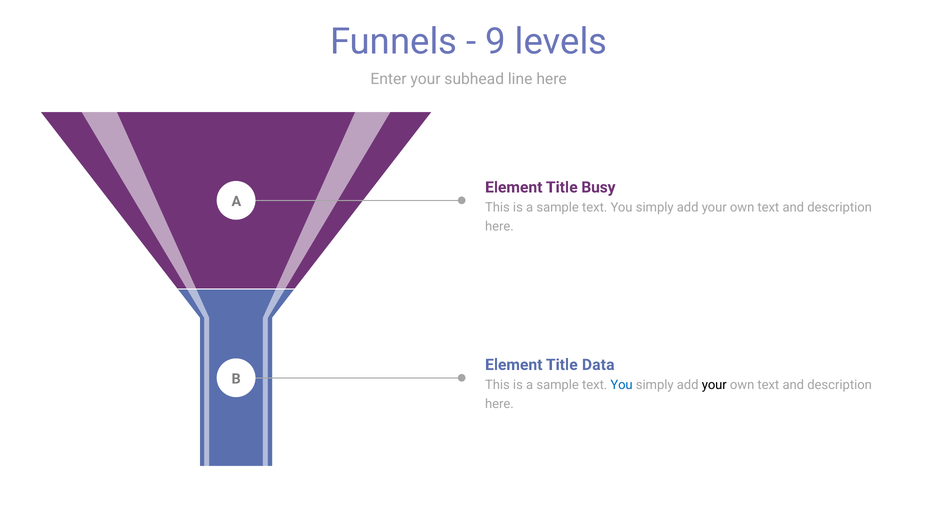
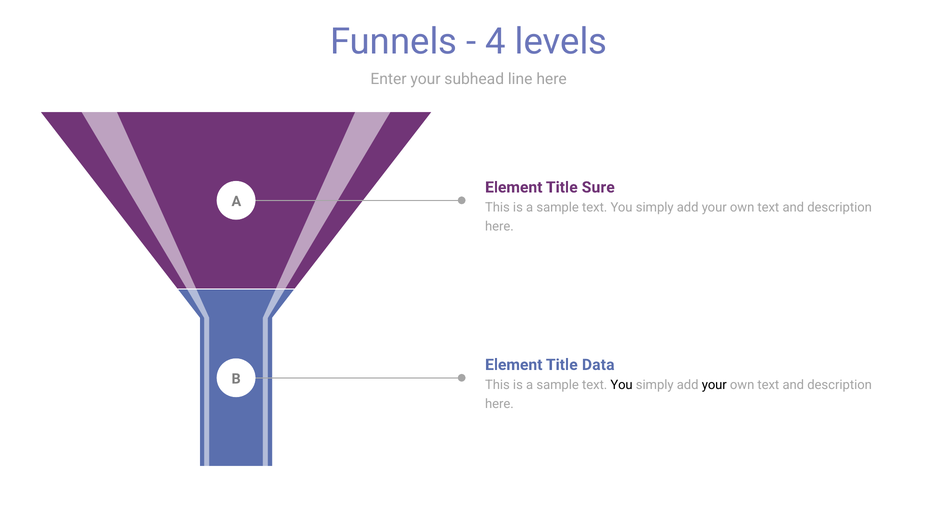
9: 9 -> 4 (496, 42)
Busy: Busy -> Sure (598, 187)
You colour: blue -> black (622, 385)
